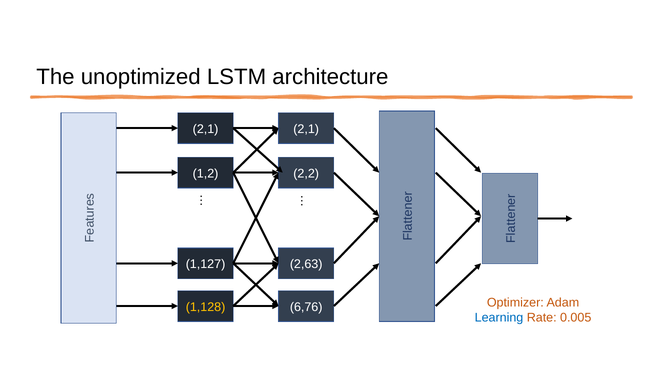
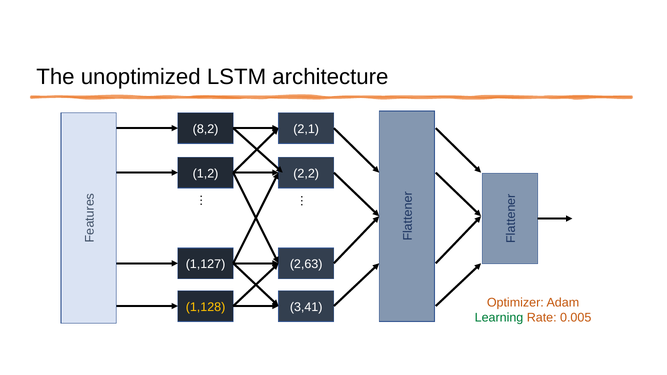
2,1: 2,1 -> 8,2 (206, 129)
6,76: 6,76 -> 3,41 (306, 307)
Learning colour: blue -> green (499, 318)
